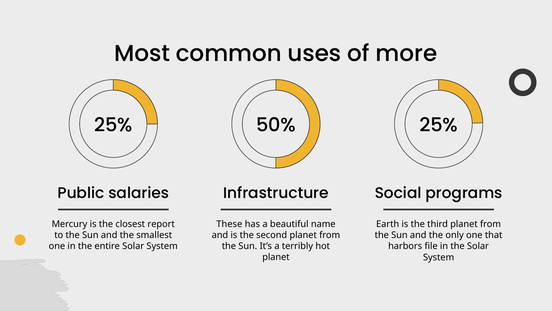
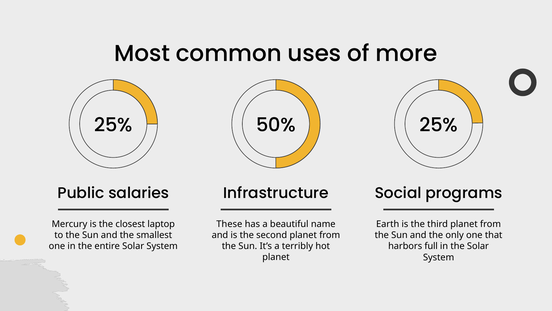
report: report -> laptop (161, 224)
file: file -> full (431, 246)
